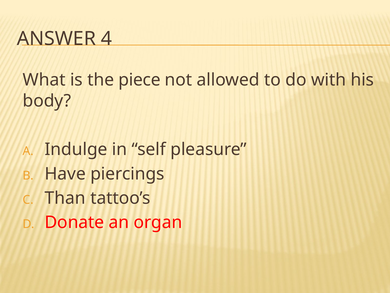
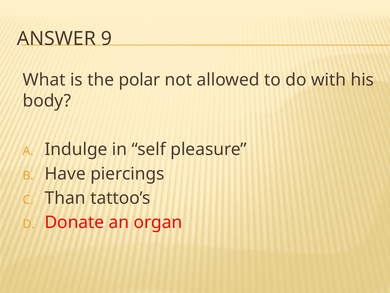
4: 4 -> 9 (107, 39)
piece: piece -> polar (139, 80)
